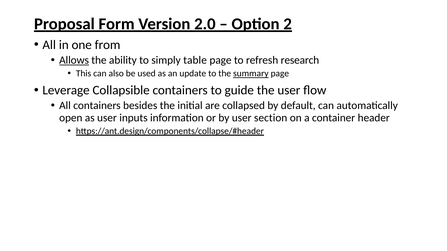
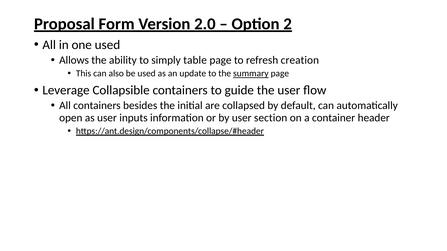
one from: from -> used (107, 45)
Allows underline: present -> none (74, 60)
research: research -> creation (300, 60)
